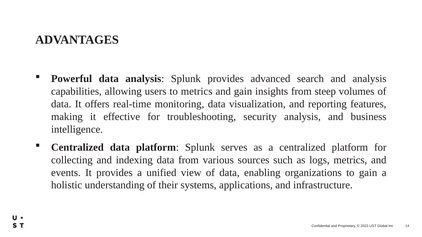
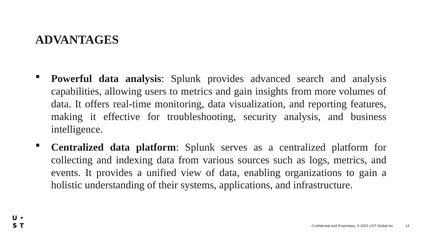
steep: steep -> more (325, 92)
